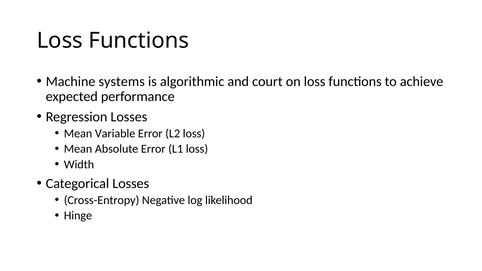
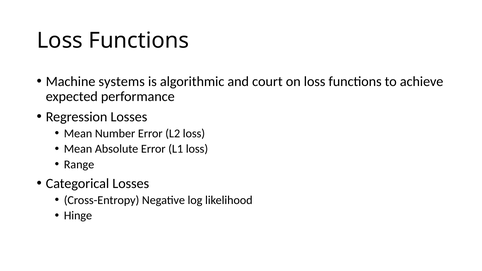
Variable: Variable -> Number (115, 134)
Width: Width -> Range (79, 165)
